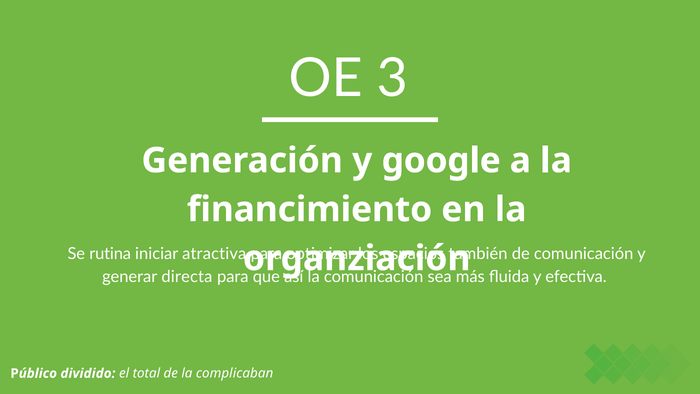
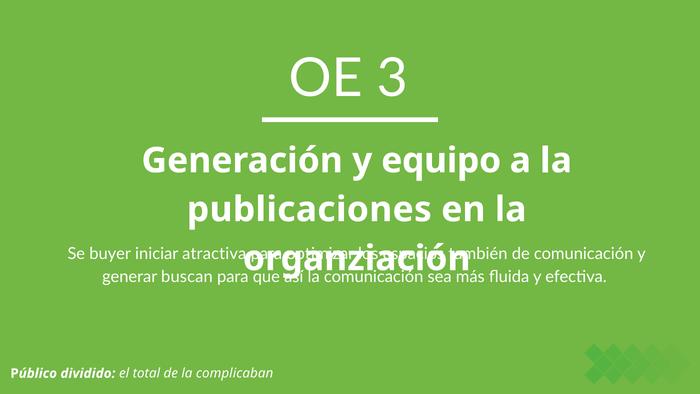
google: google -> equipo (441, 160)
financimiento: financimiento -> publicaciones (309, 209)
rutina: rutina -> buyer (110, 253)
directa: directa -> buscan (187, 277)
